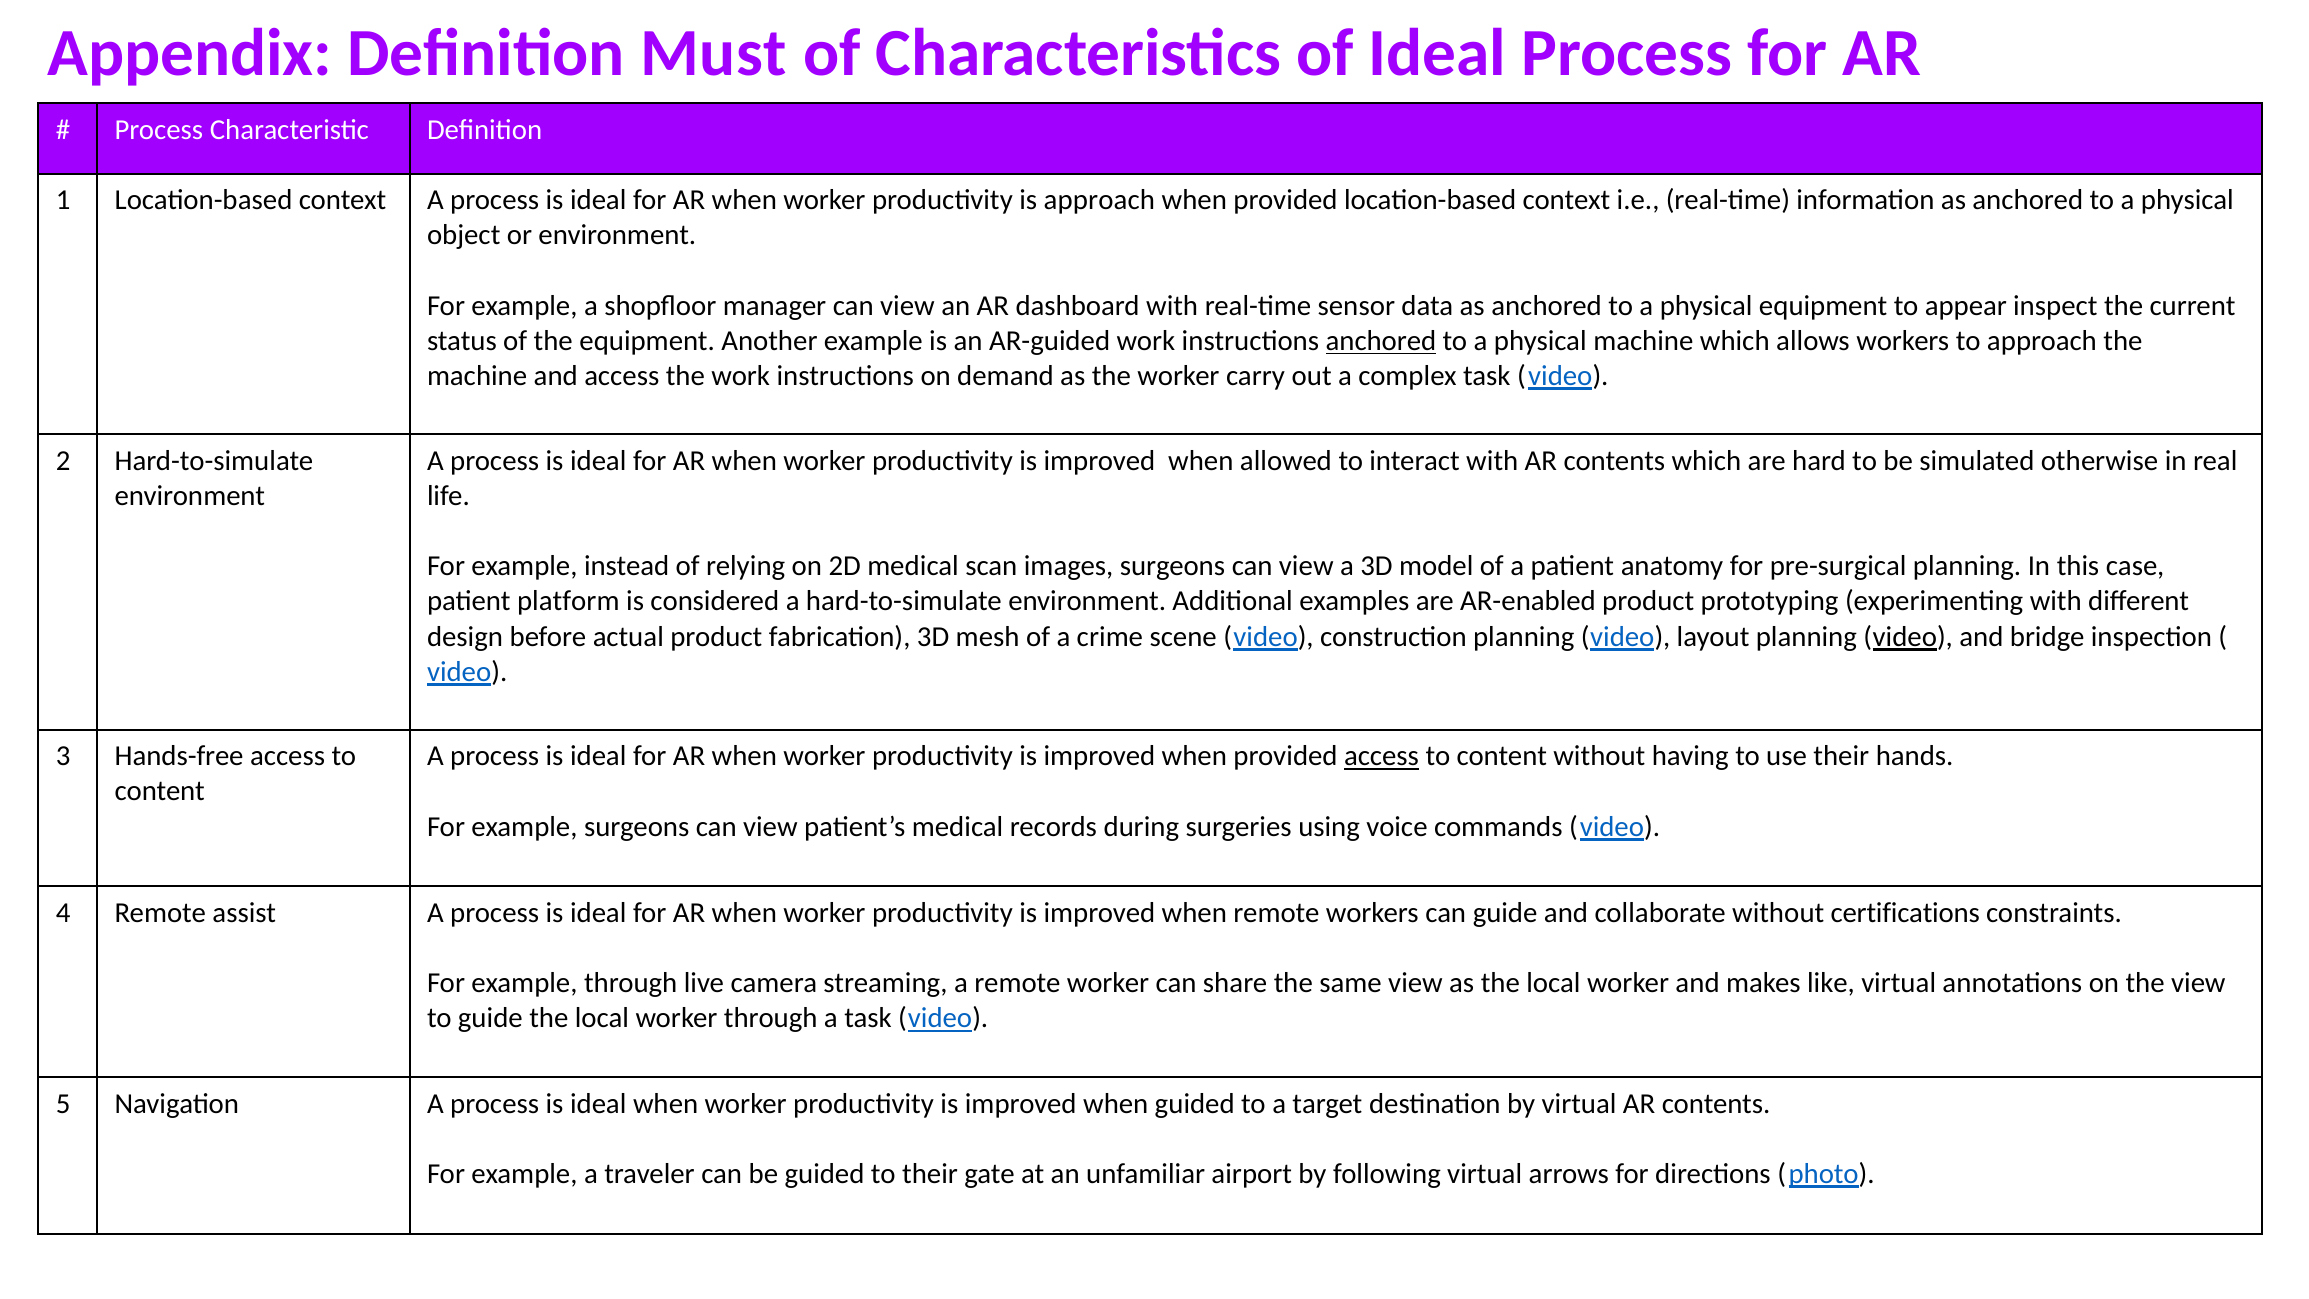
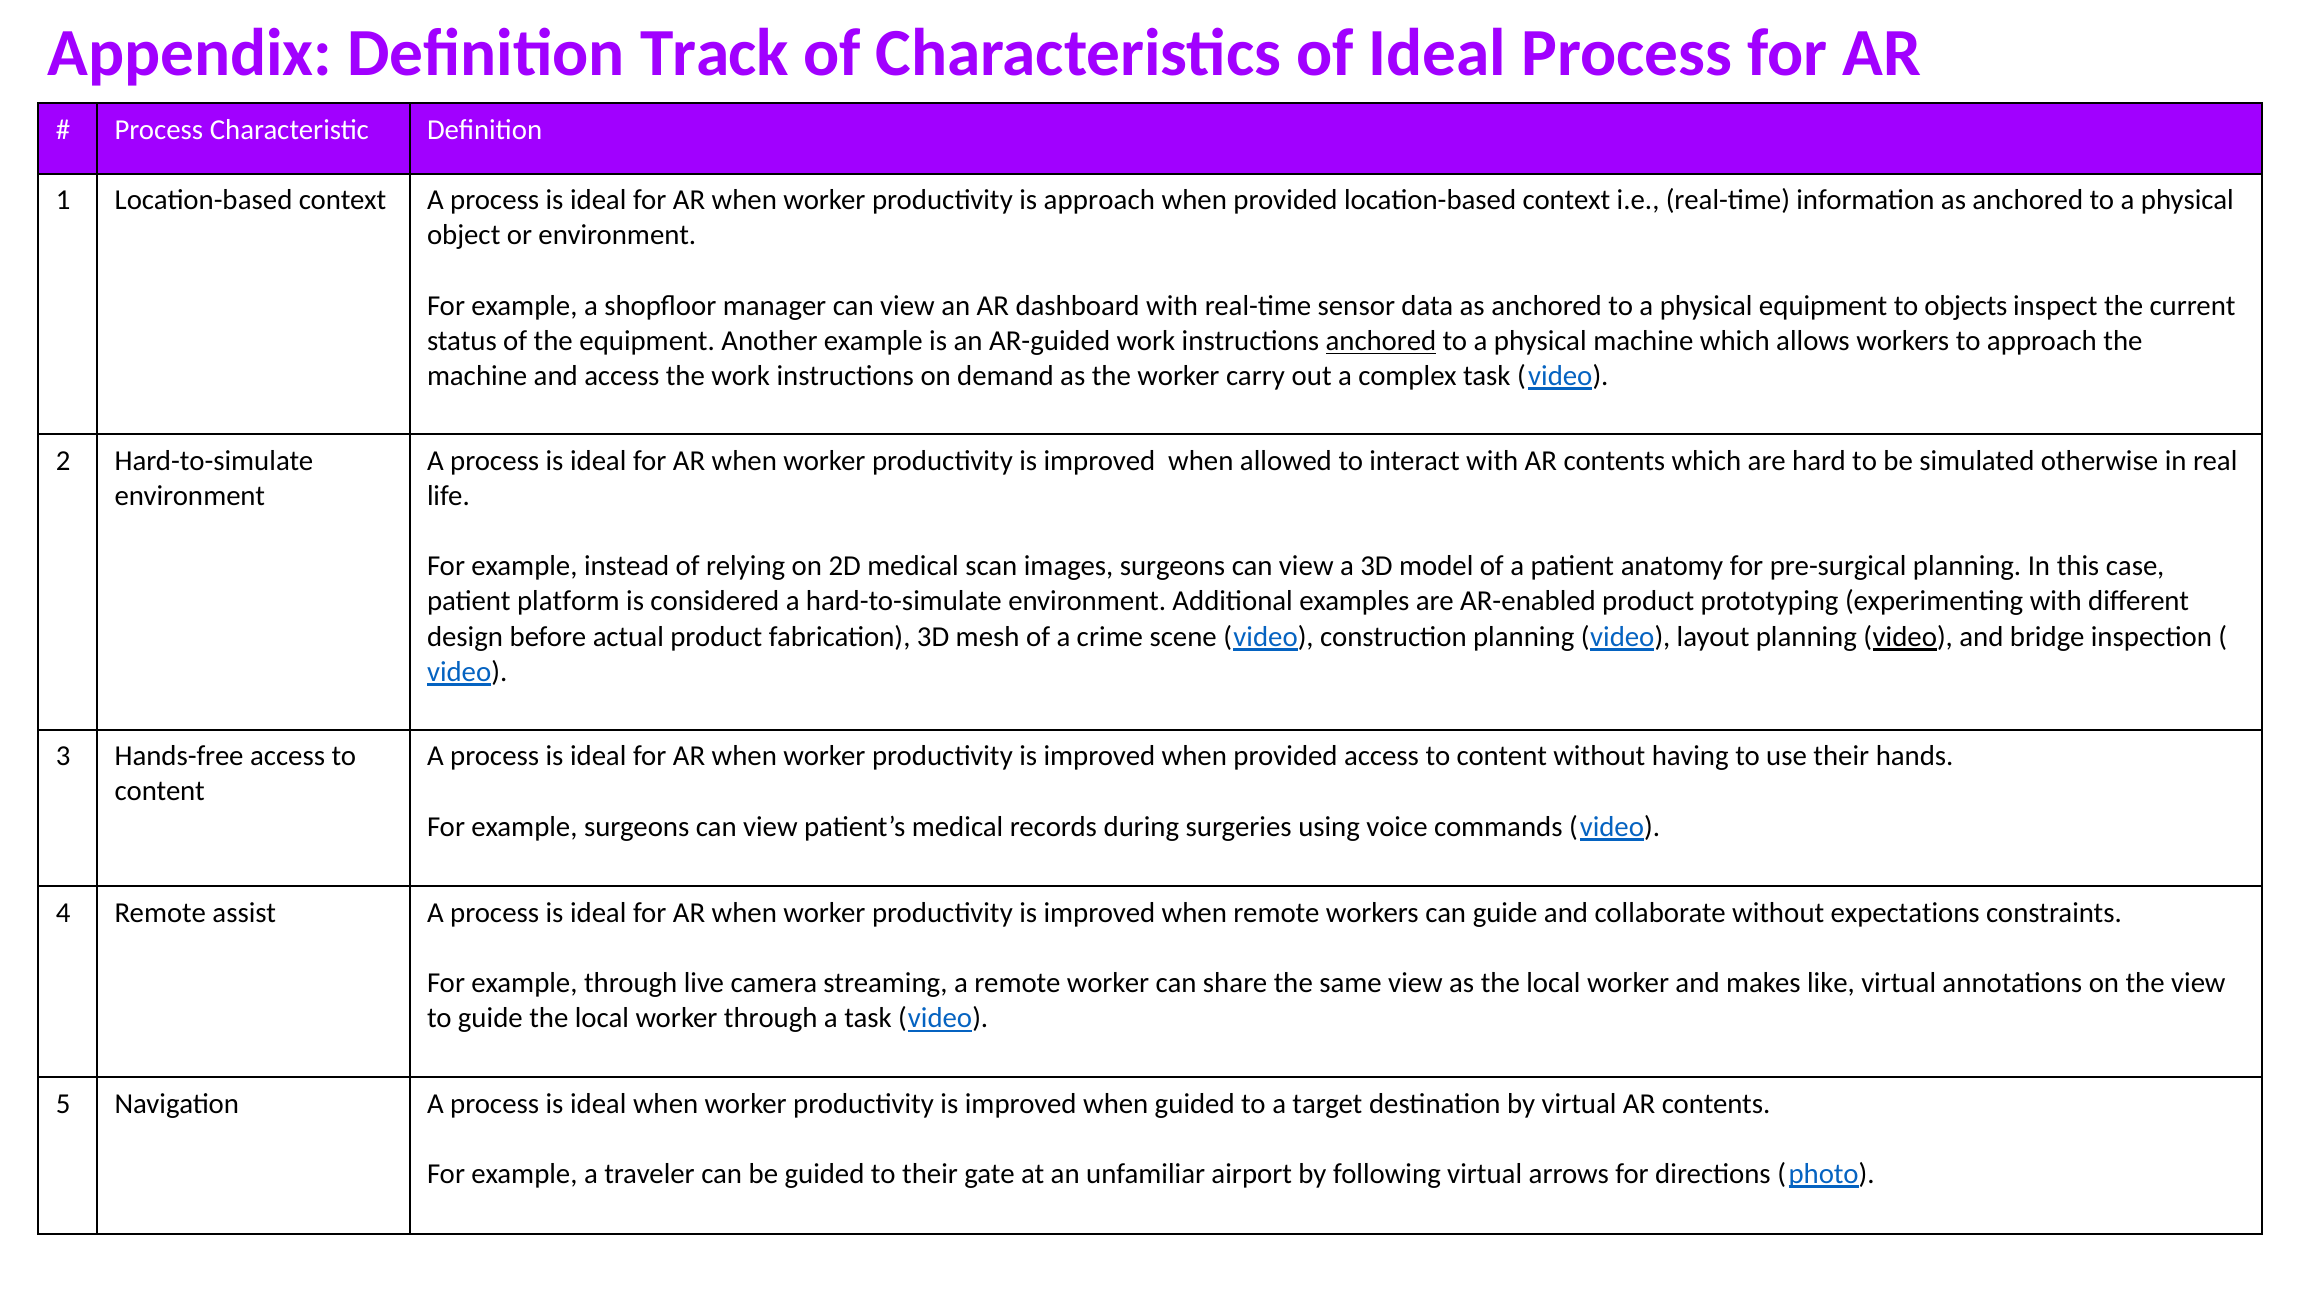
Must: Must -> Track (714, 54)
appear: appear -> objects (1966, 306)
access underline: present -> none (1382, 756)
certifications: certifications -> expectations (1905, 913)
